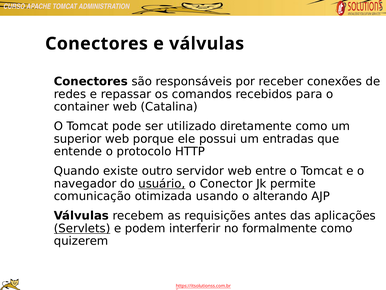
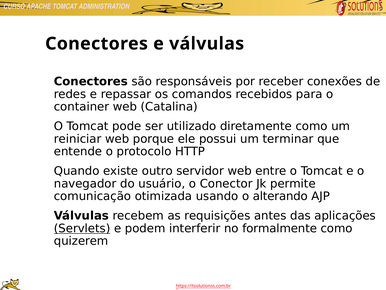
superior: superior -> reiniciar (78, 139)
entradas: entradas -> terminar (288, 139)
usuário underline: present -> none (162, 183)
